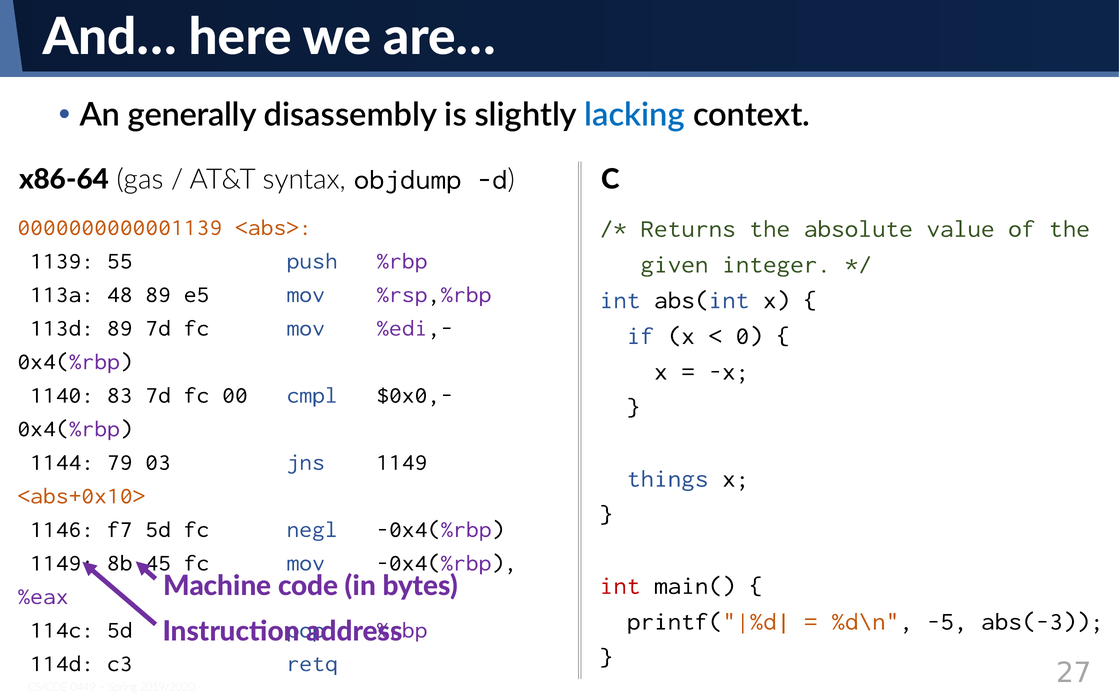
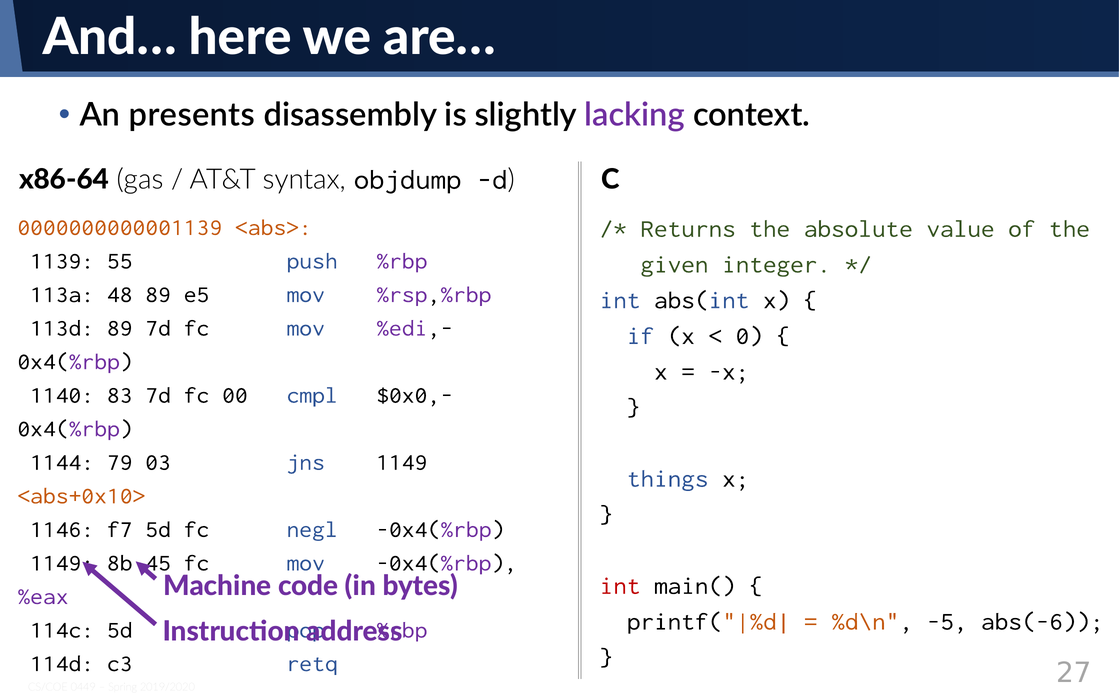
generally: generally -> presents (192, 115)
lacking colour: blue -> purple (635, 115)
abs(-3: abs(-3 -> abs(-6 (1042, 622)
